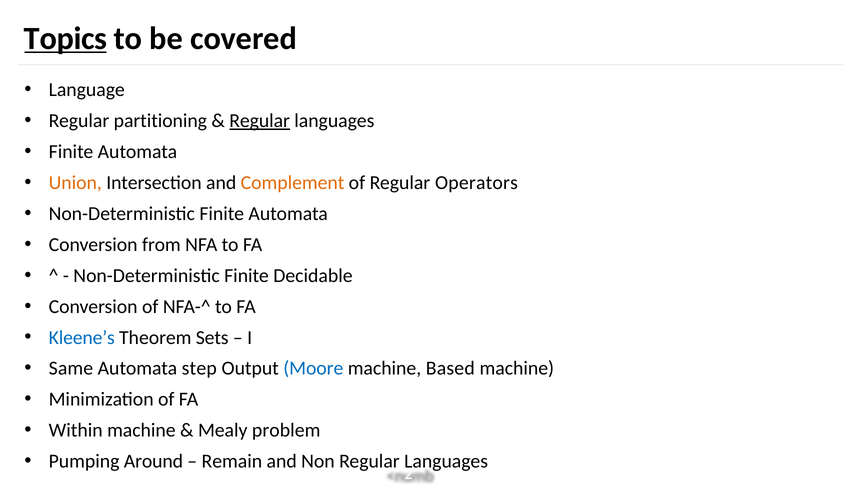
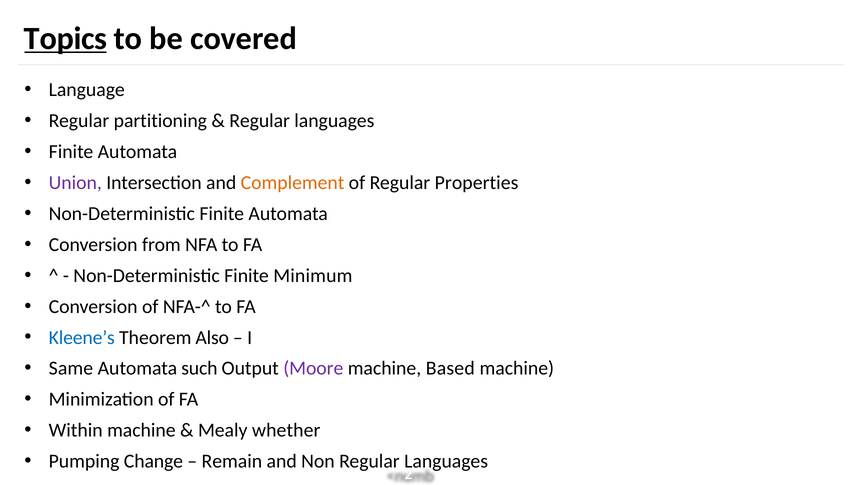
Regular underline: present -> none (260, 121)
Union colour: orange -> purple (75, 183)
Operators: Operators -> Properties (477, 183)
Decidable: Decidable -> Minimum (313, 276)
Sets: Sets -> Also (212, 337)
step: step -> such (199, 368)
Moore colour: blue -> purple (313, 368)
problem: problem -> whether (286, 430)
Around: Around -> Change (153, 461)
